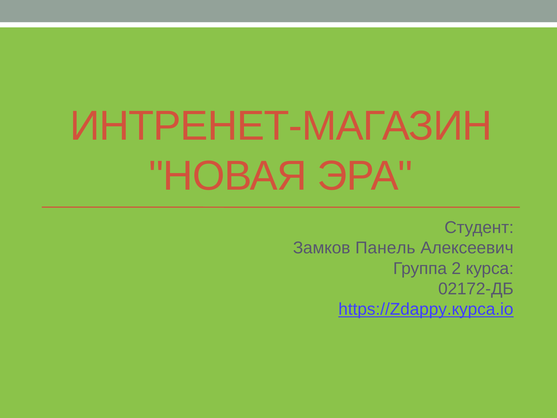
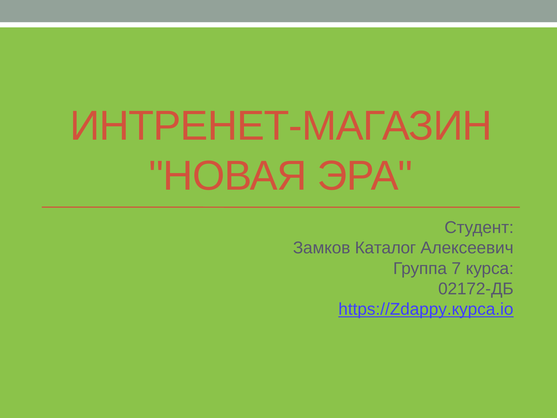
Панель: Панель -> Каталог (386, 248)
2: 2 -> 7 (456, 268)
